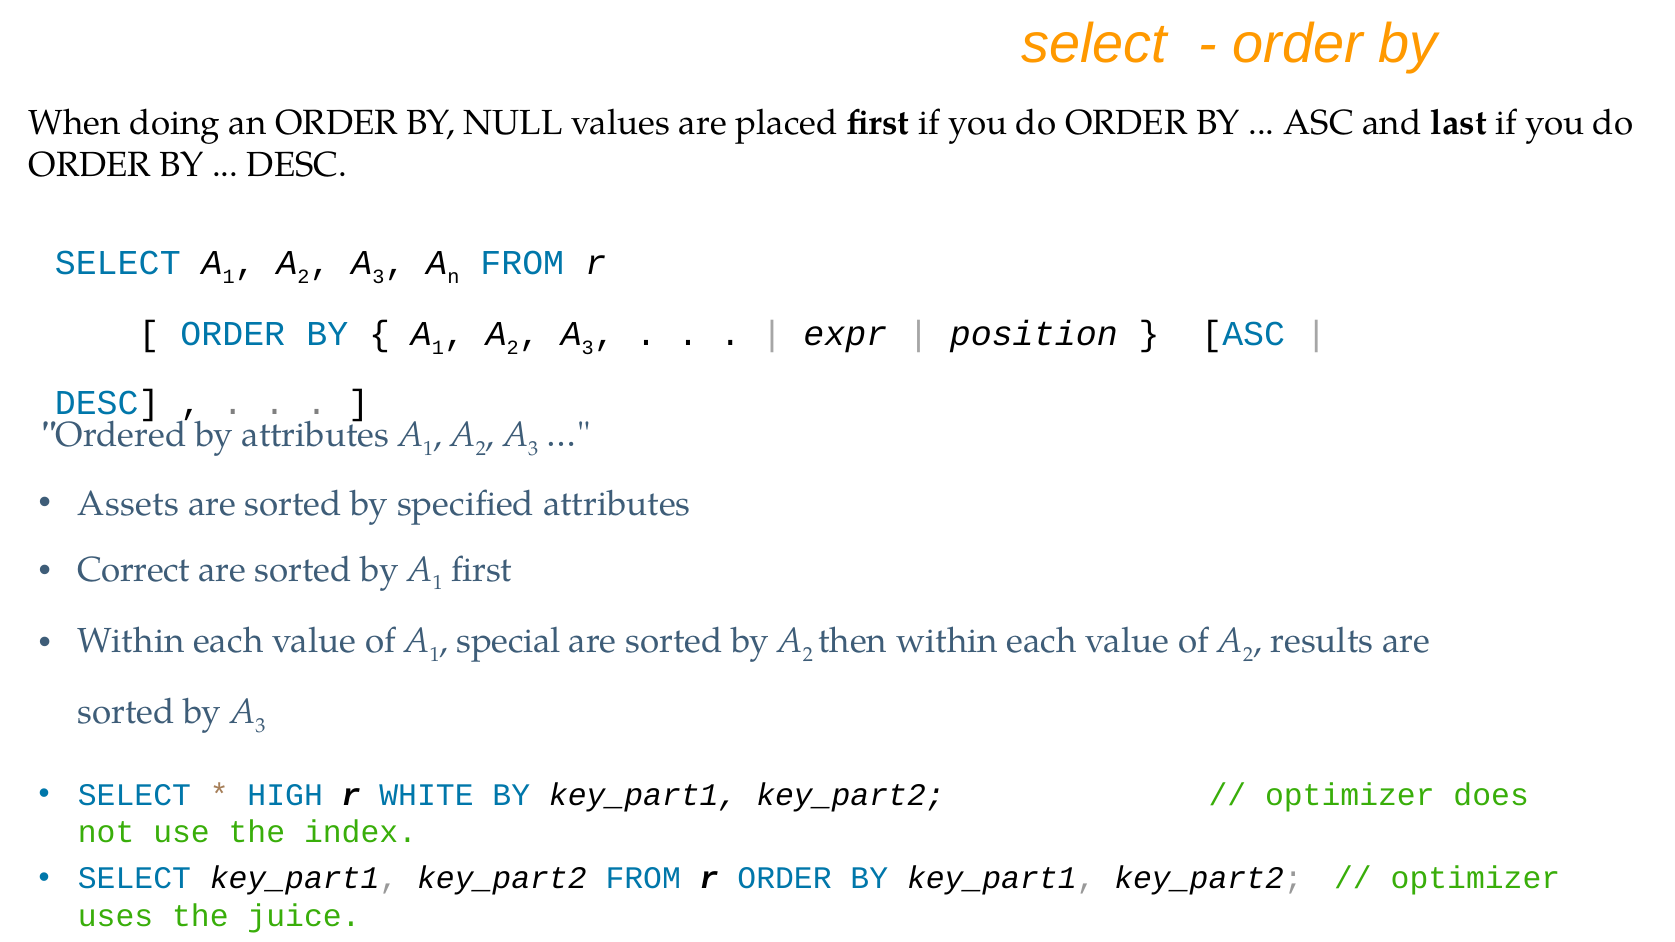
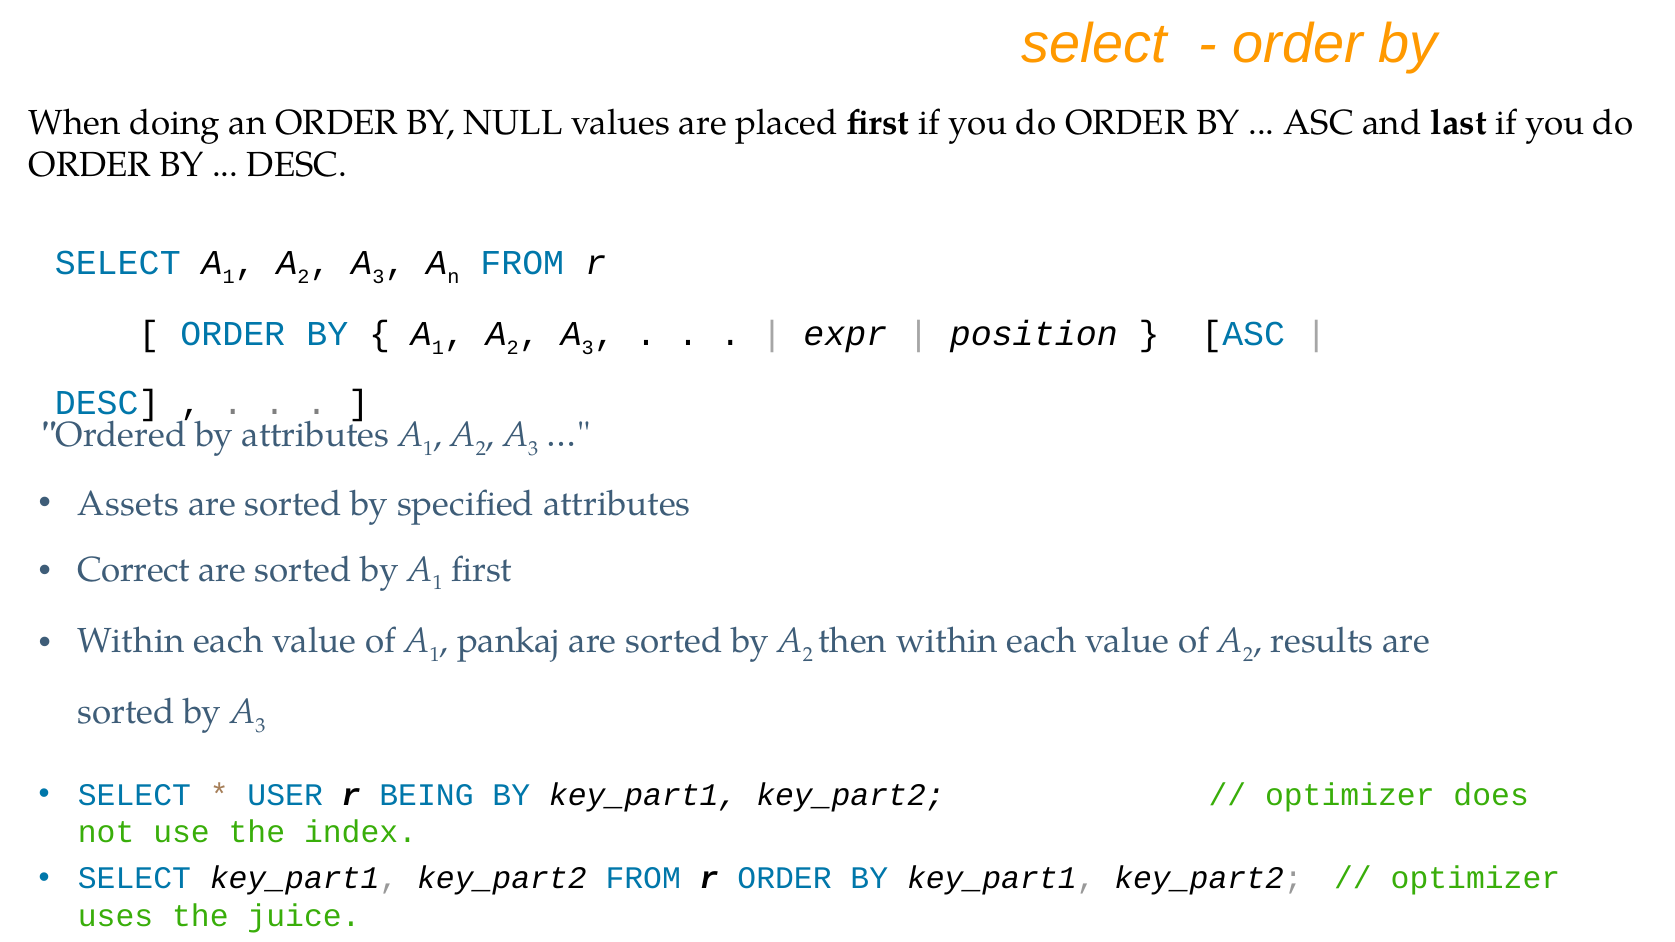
special: special -> pankaj (509, 641)
HIGH: HIGH -> USER (285, 795)
WHITE: WHITE -> BEING (427, 795)
